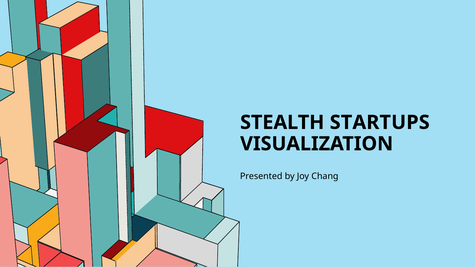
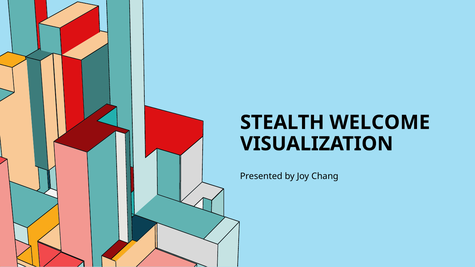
STARTUPS: STARTUPS -> WELCOME (380, 122)
